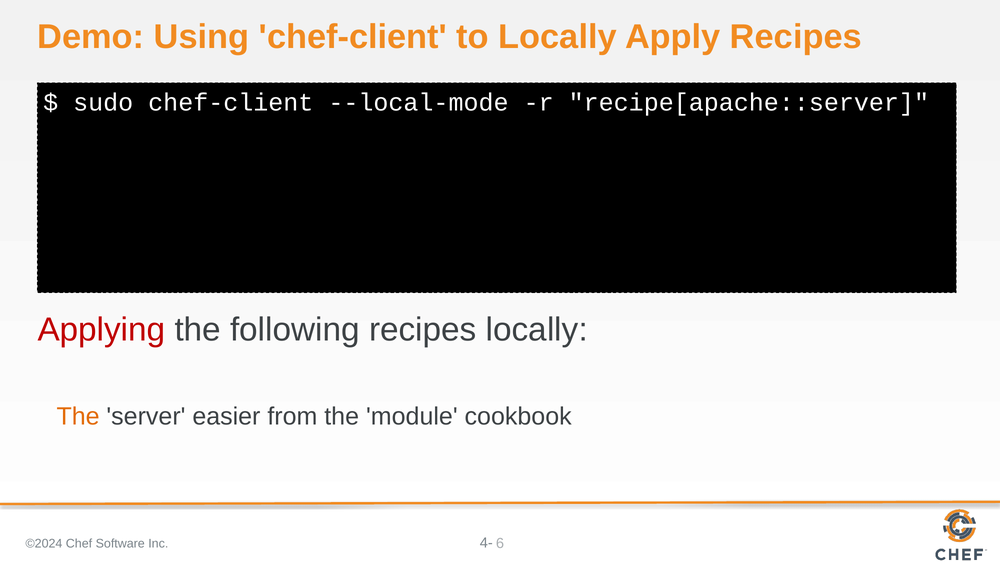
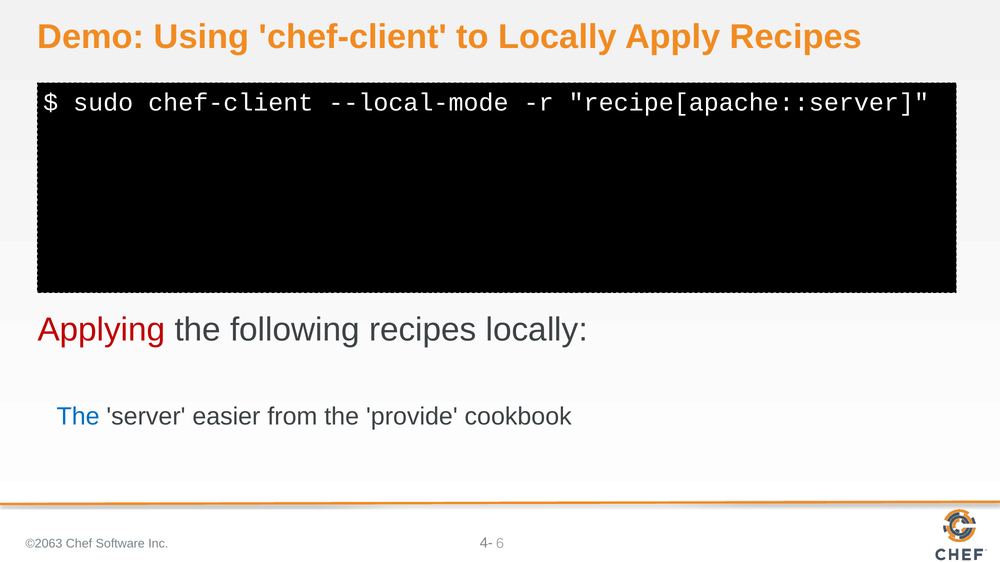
The colour: orange -> blue (78, 417)
module: module -> provide (412, 417)
©2024: ©2024 -> ©2063 (44, 544)
